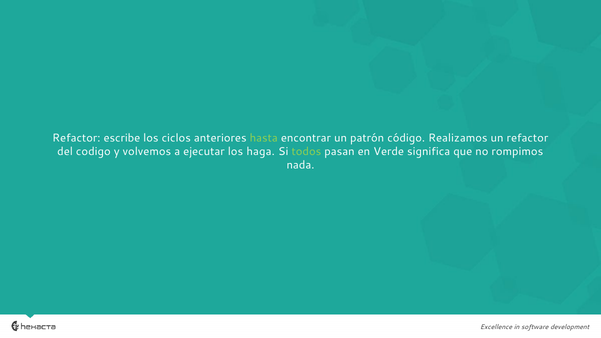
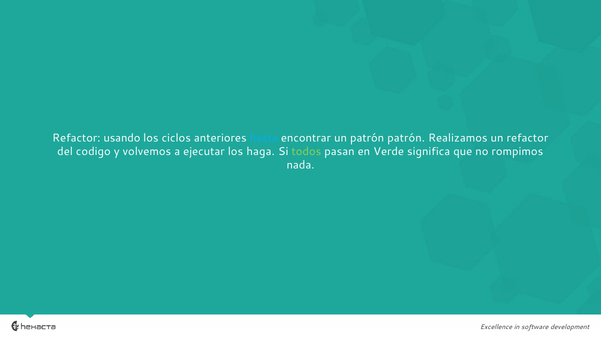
escribe: escribe -> usando (122, 138)
hasta colour: light green -> light blue (264, 138)
patrón código: código -> patrón (406, 138)
